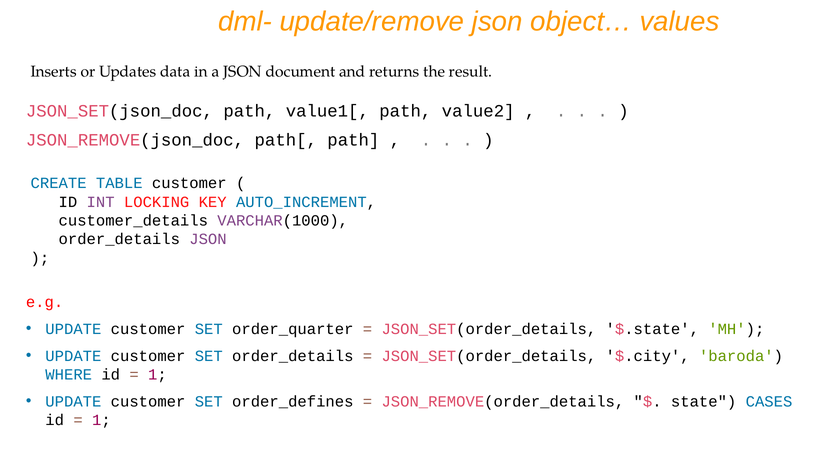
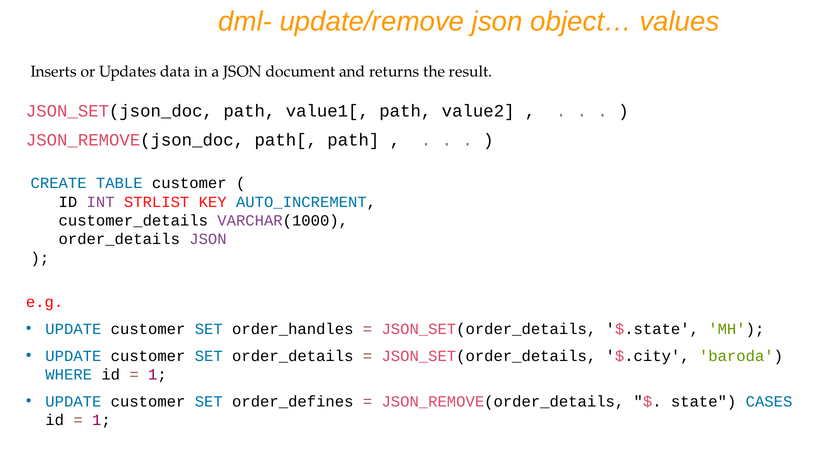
LOCKING: LOCKING -> STRLIST (157, 202)
order_quarter: order_quarter -> order_handles (293, 329)
